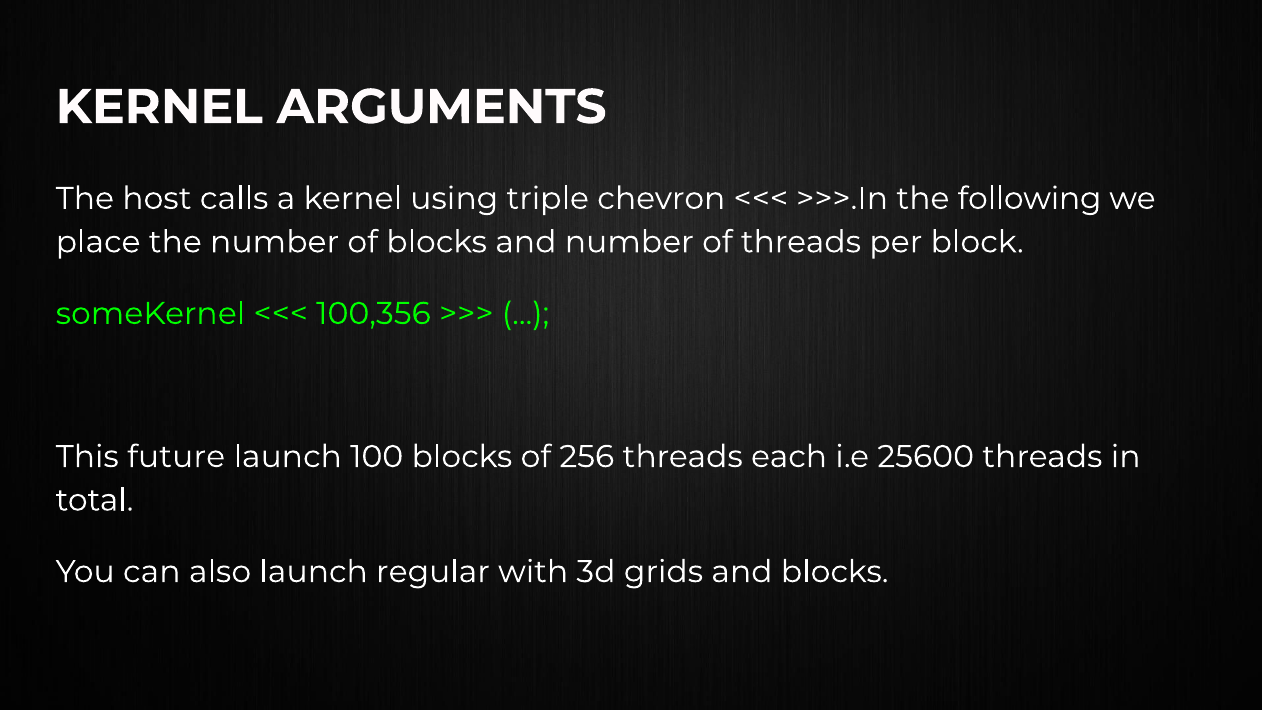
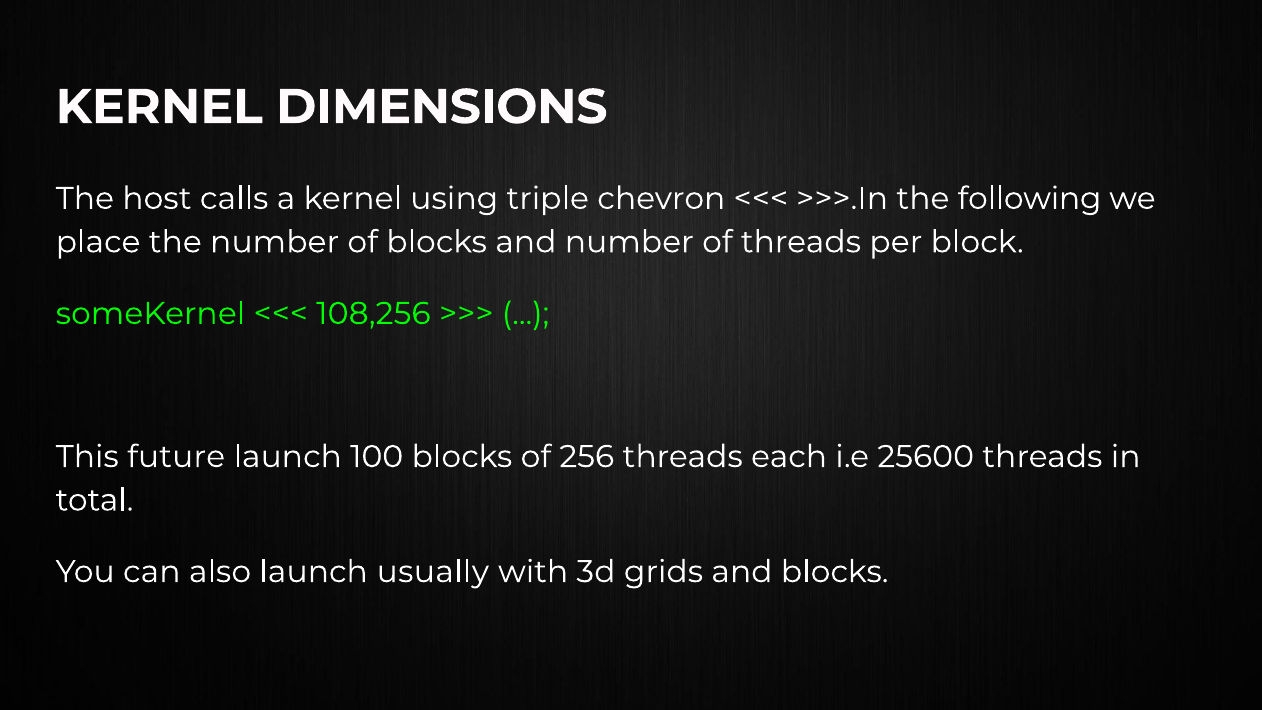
ARGUMENTS: ARGUMENTS -> DIMENSIONS (442, 107)
100,356: 100,356 -> 108,256 (373, 314)
regular: regular -> usually (433, 572)
